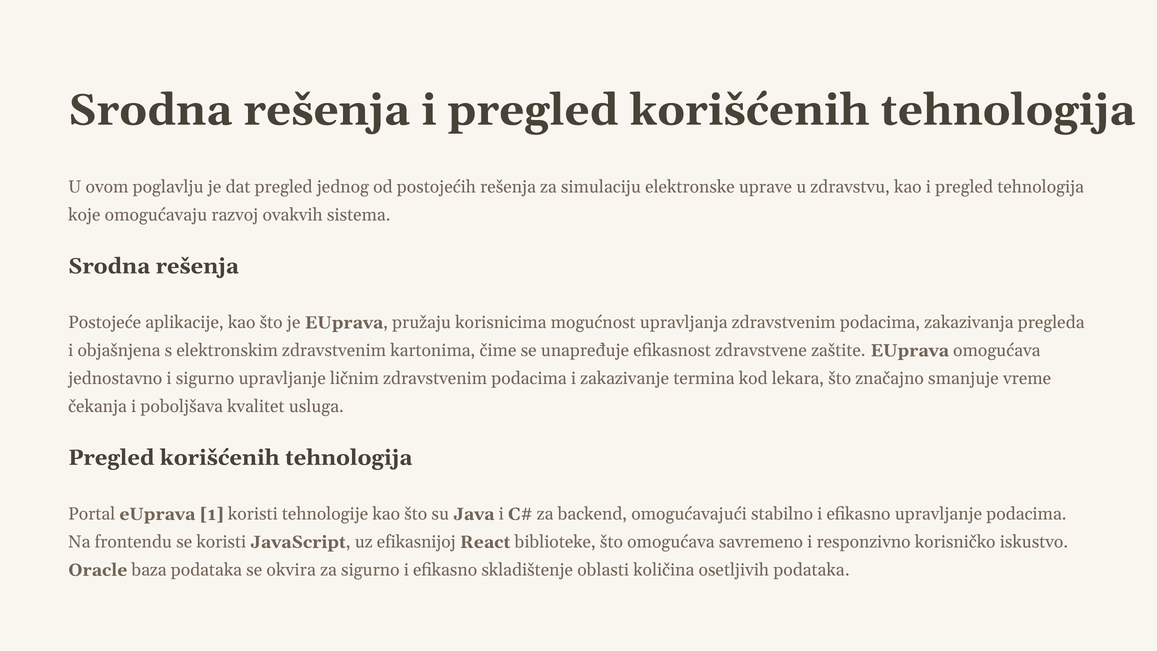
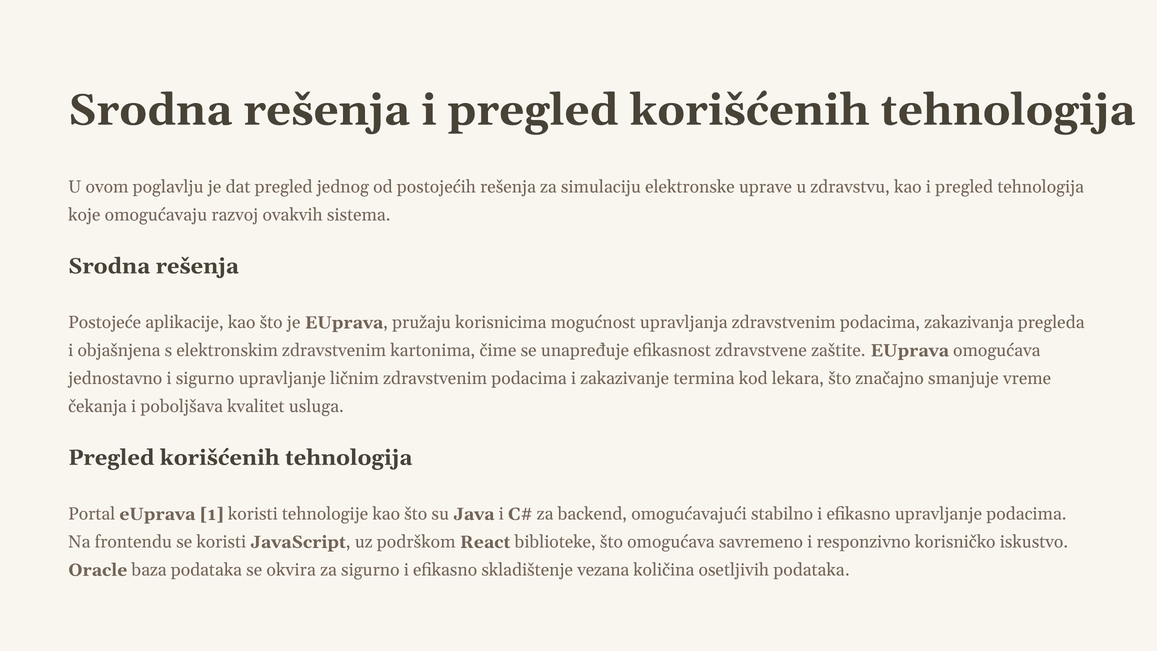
efikasnijoj: efikasnijoj -> podrškom (416, 542)
oblasti: oblasti -> vezana (603, 570)
